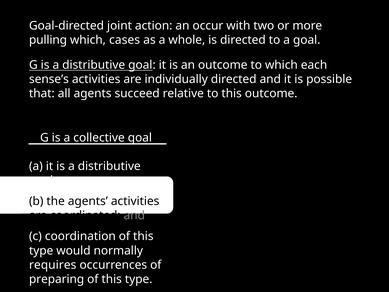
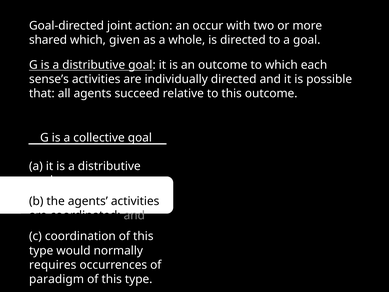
pulling: pulling -> shared (48, 40)
cases: cases -> given (125, 40)
preparing: preparing -> paradigm (57, 279)
